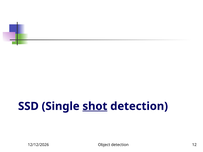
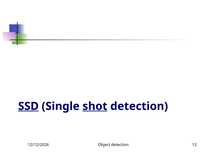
SSD underline: none -> present (28, 106)
